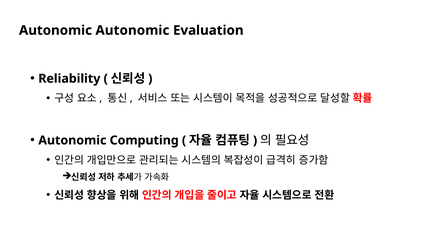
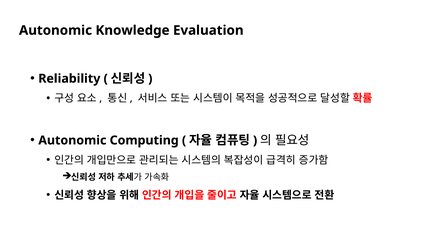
Autonomic Autonomic: Autonomic -> Knowledge (133, 30)
